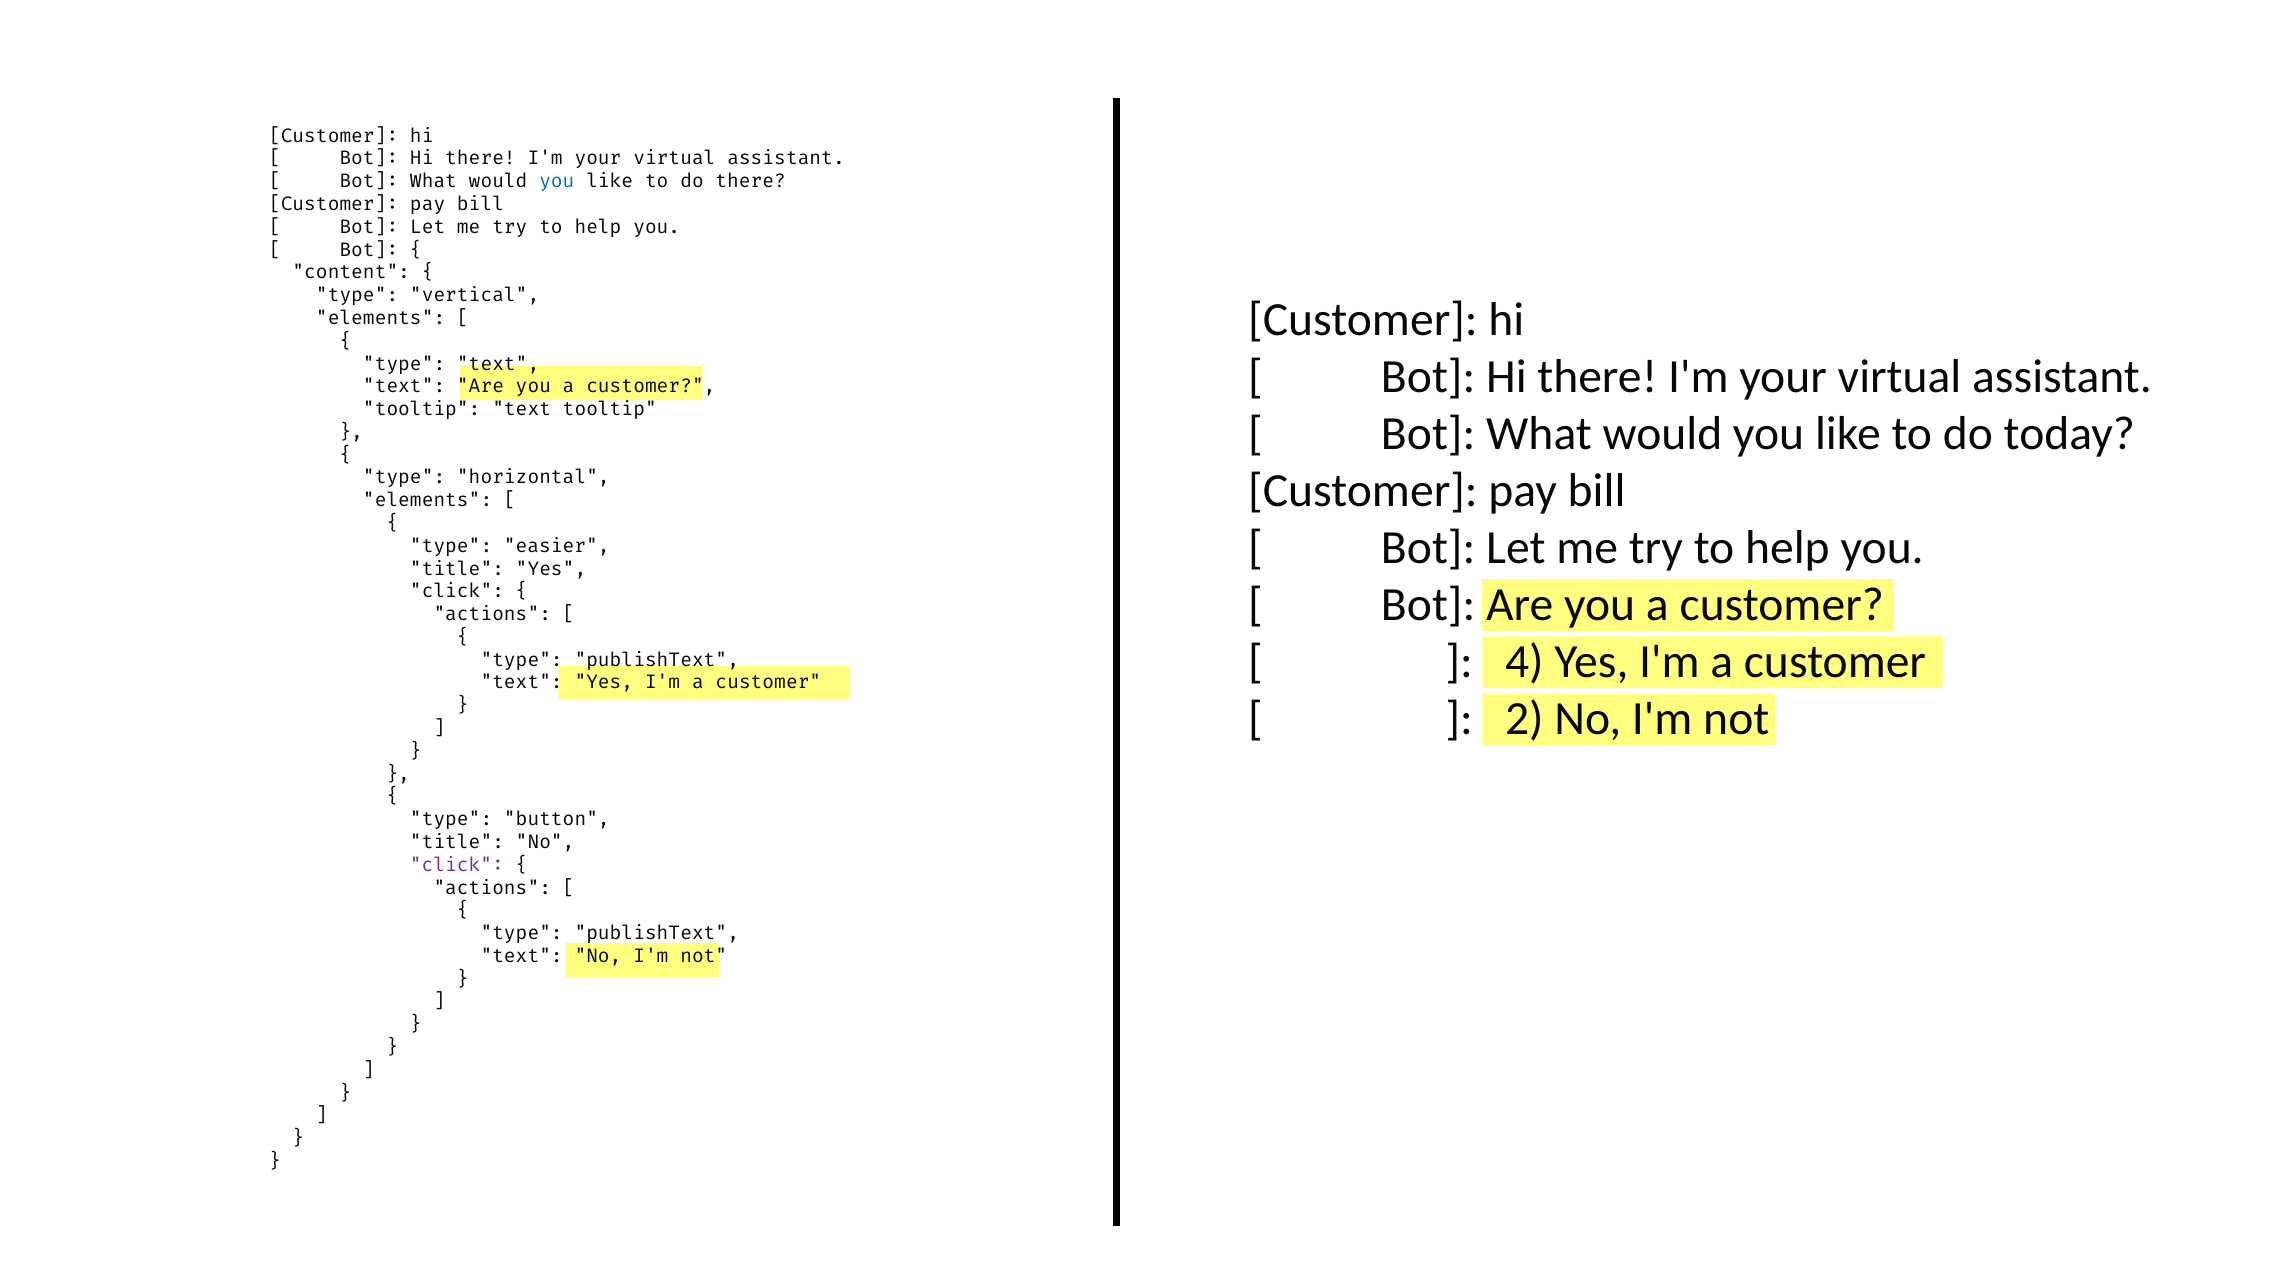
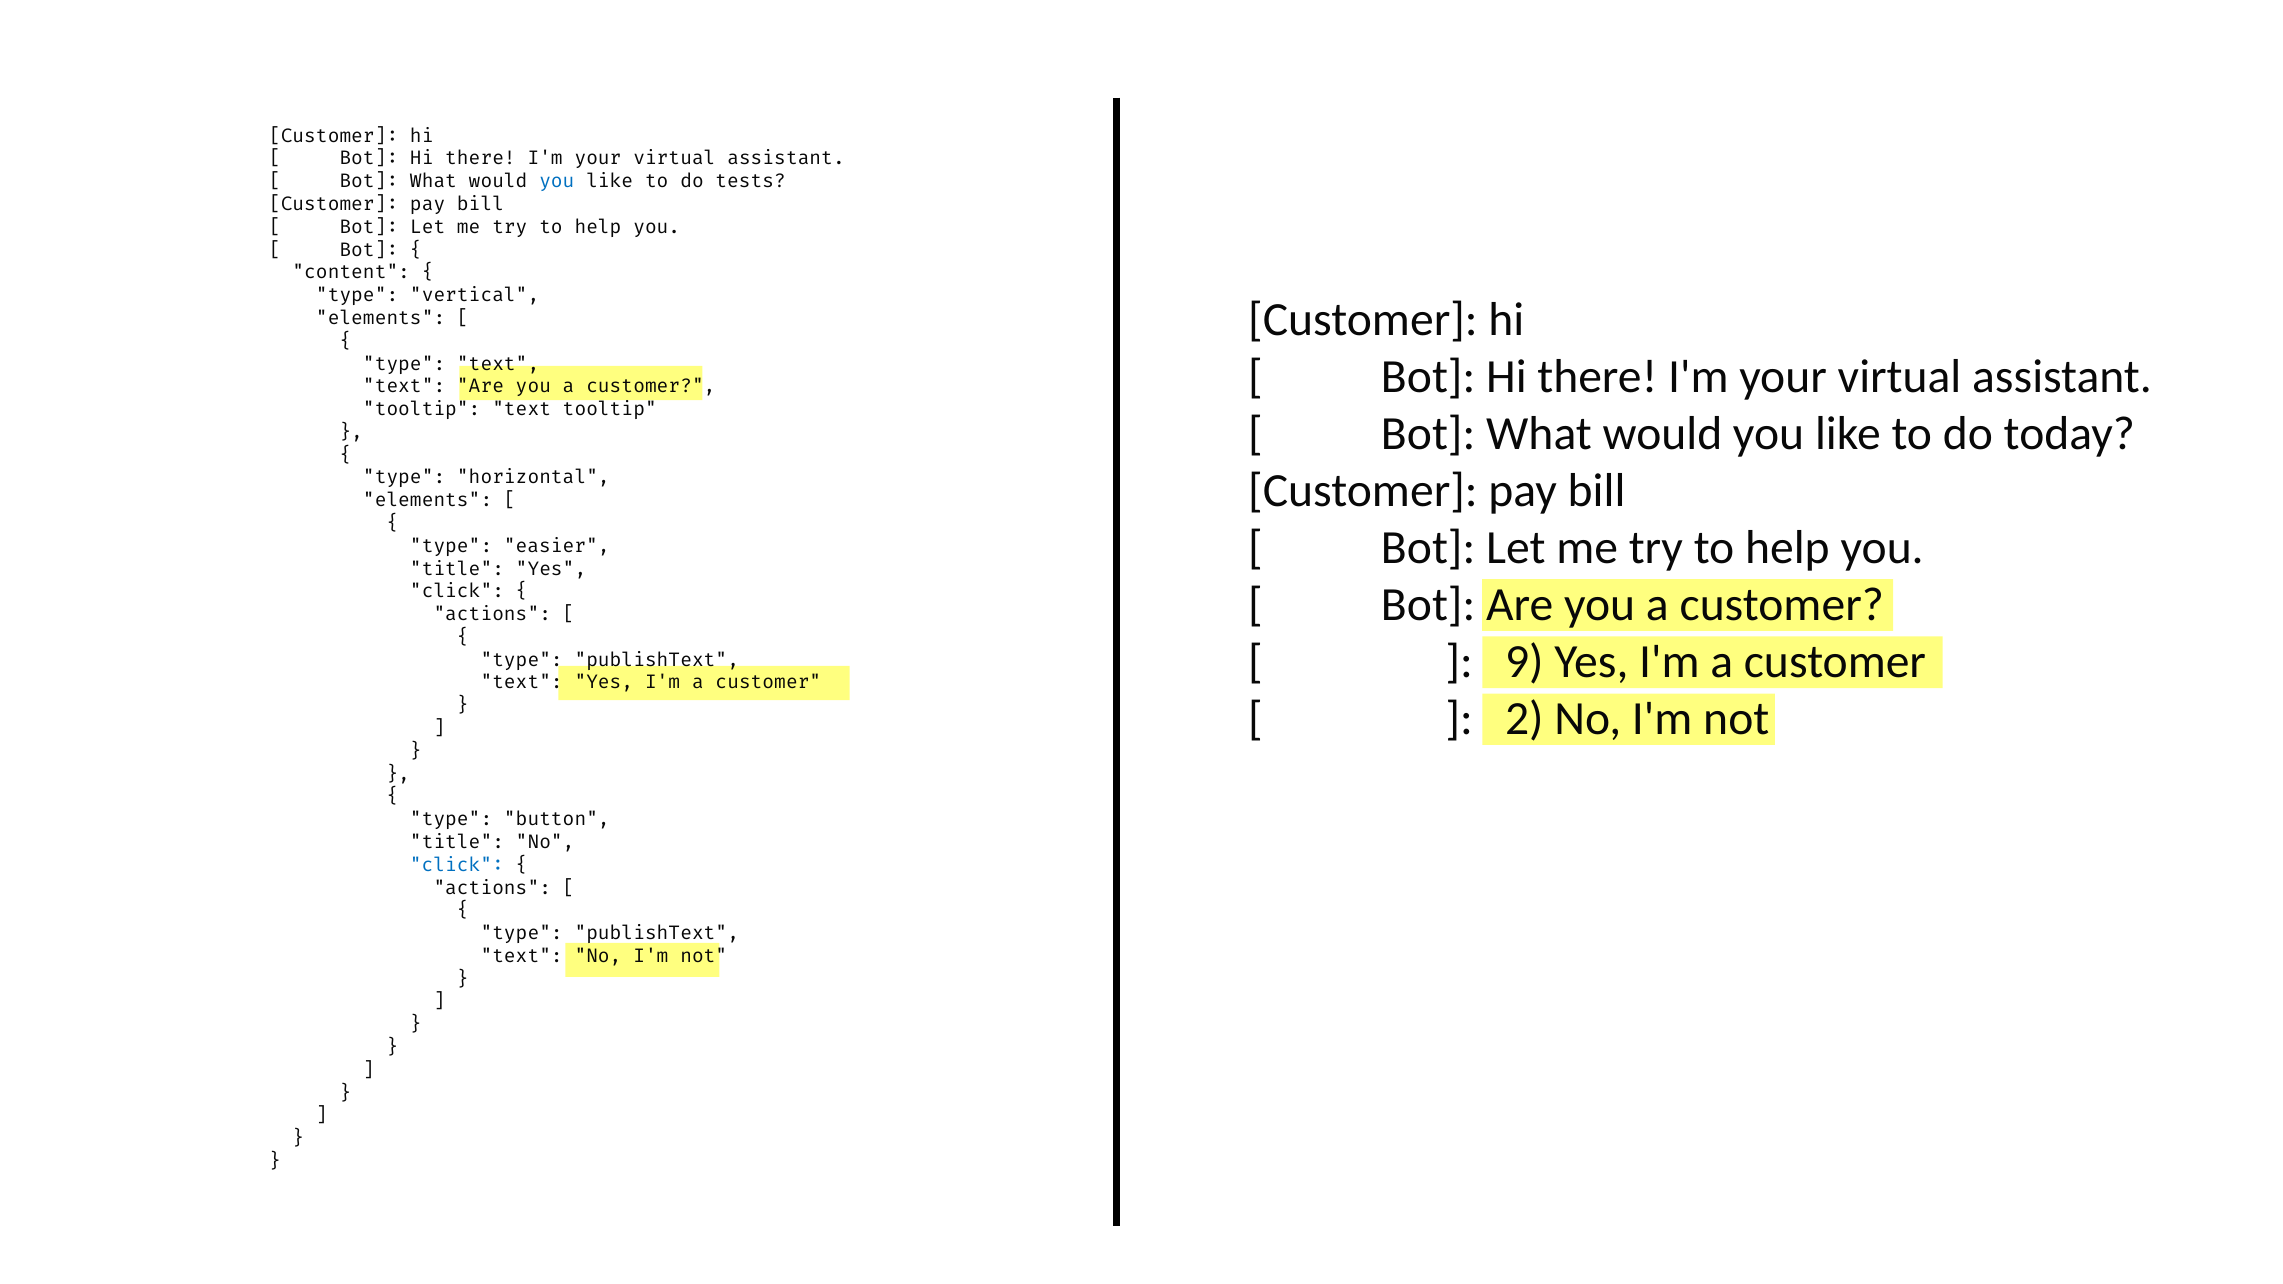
do there: there -> tests (751, 182)
4: 4 -> 9 (1524, 662)
click colour: purple -> blue (457, 865)
